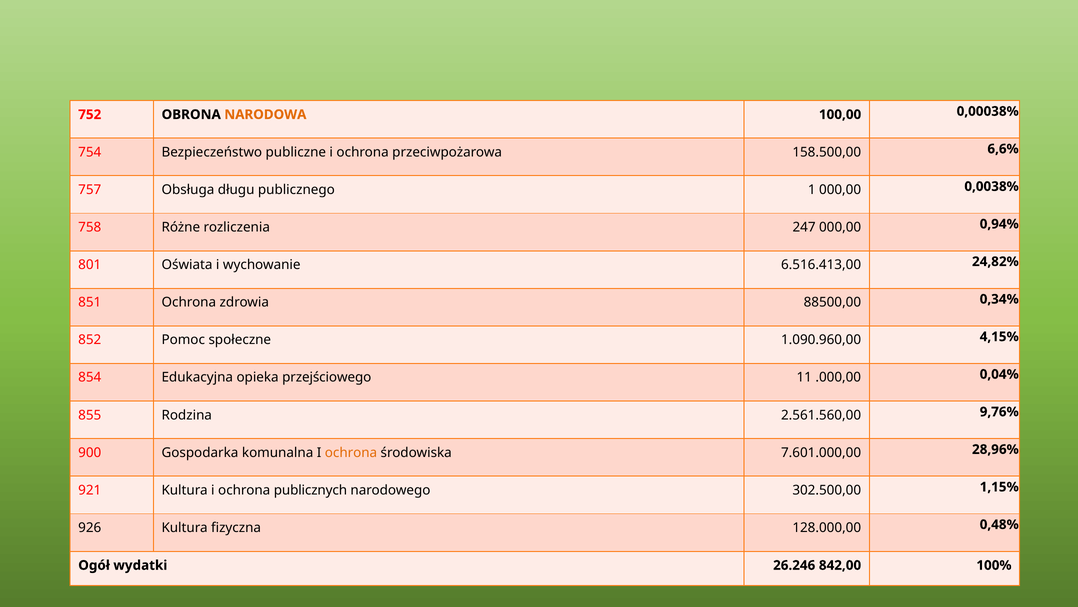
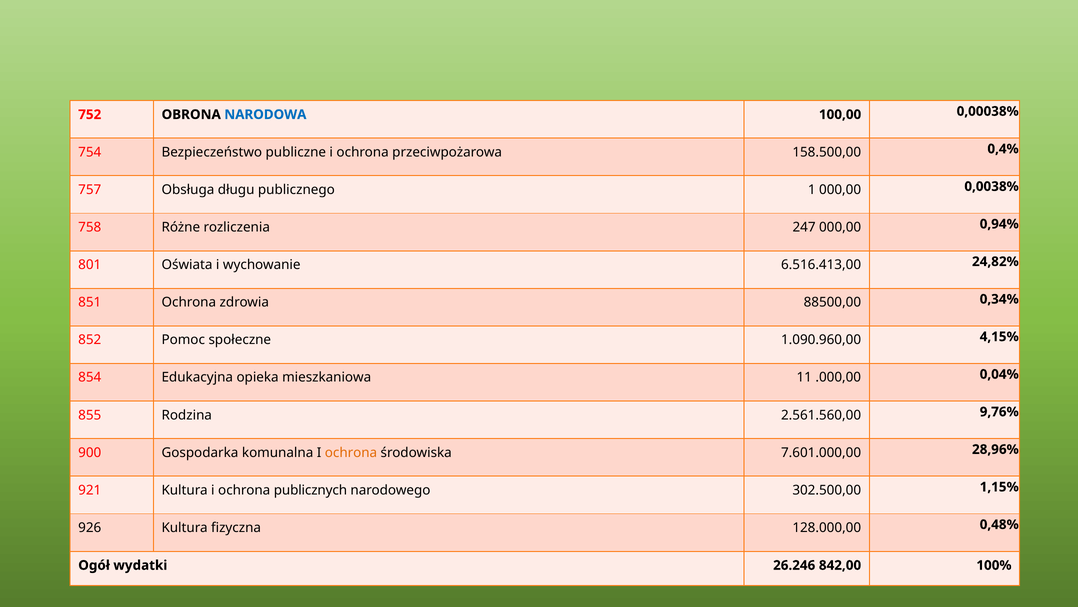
NARODOWA colour: orange -> blue (265, 114)
6,6%: 6,6% -> 0,4% (1003, 149)
przejściowego: przejściowego -> mieszkaniowa (327, 377)
